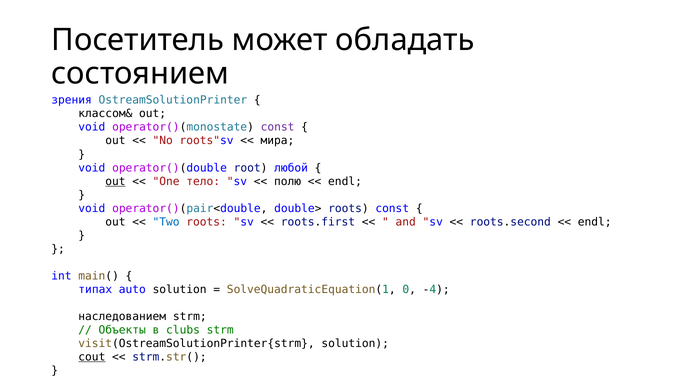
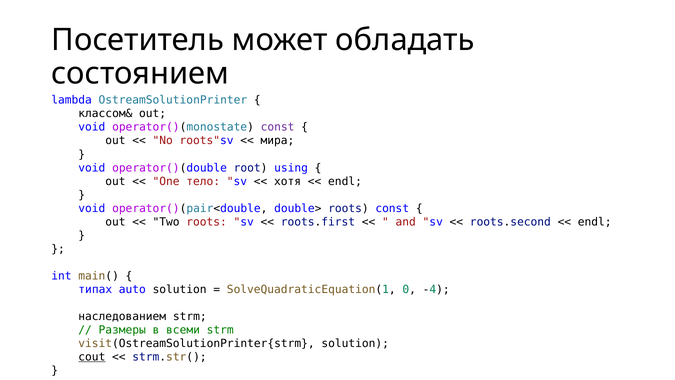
зрения: зрения -> lambda (72, 100)
любой: любой -> using (291, 168)
out underline: present -> none (115, 181)
полю: полю -> хотя (288, 181)
Two colour: blue -> black (166, 222)
Объекты: Объекты -> Размеры (122, 330)
clubs: clubs -> всеми (183, 330)
